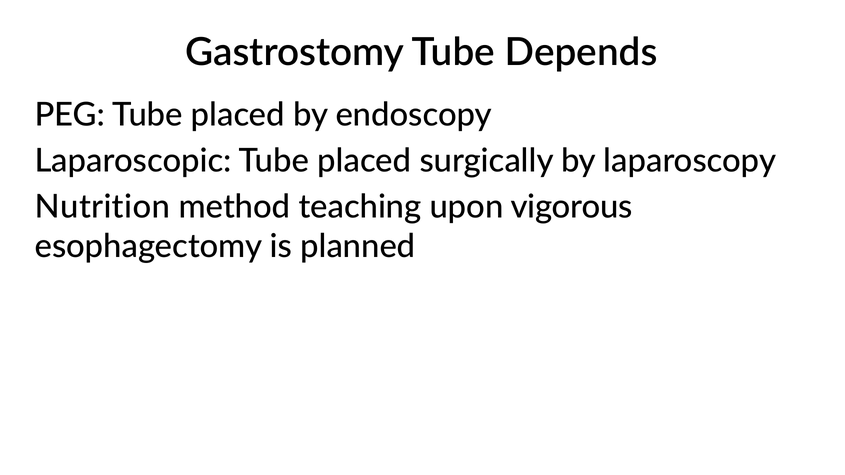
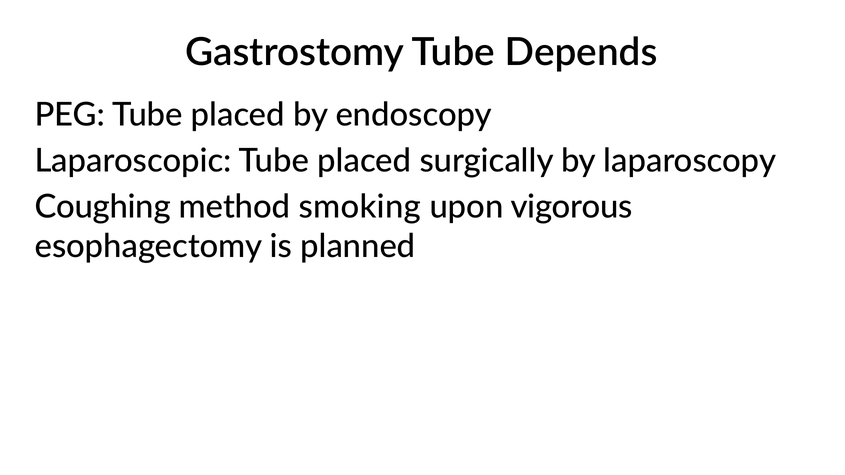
Nutrition: Nutrition -> Coughing (103, 207)
teaching: teaching -> smoking (360, 207)
